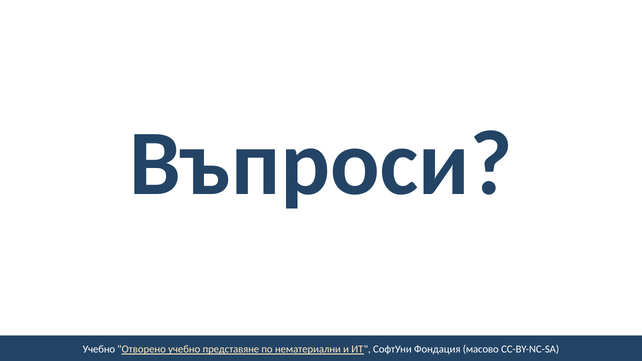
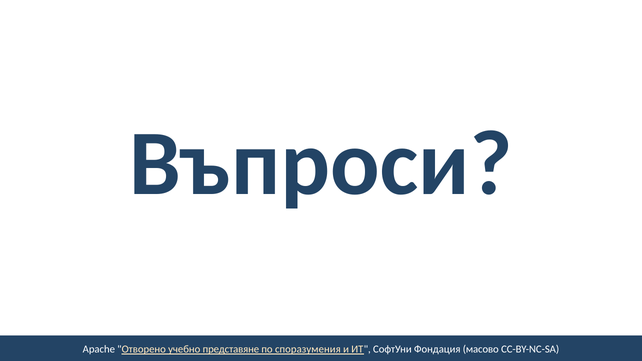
Учебно: Учебно -> Apache (99, 349)
нематериални: нематериални -> споразумения (308, 349)
